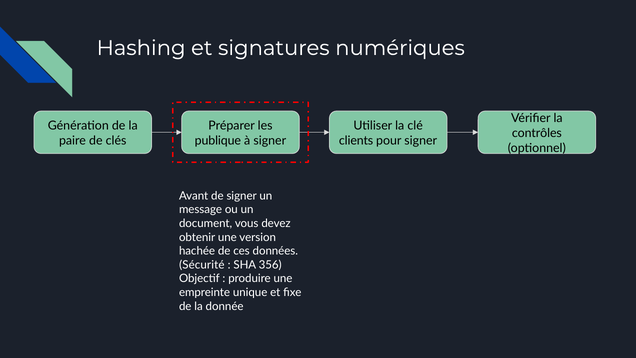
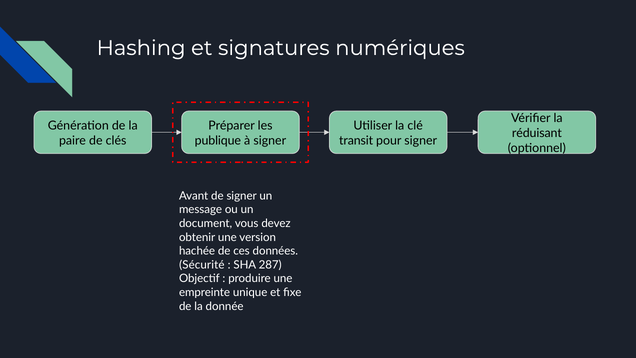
contrôles: contrôles -> réduisant (537, 133)
clients: clients -> transit (356, 140)
356: 356 -> 287 (270, 265)
